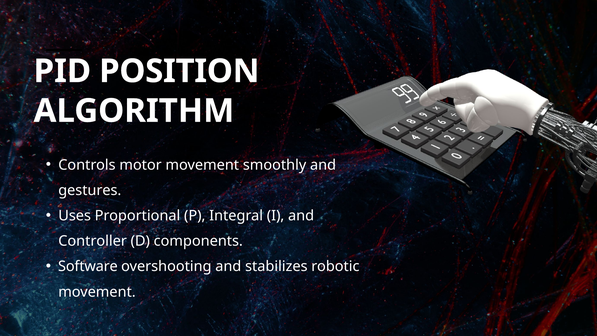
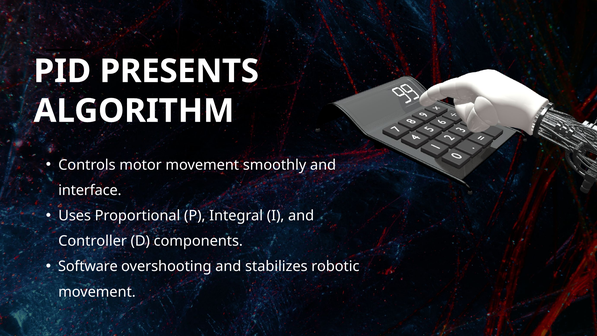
POSITION: POSITION -> PRESENTS (179, 71)
gestures: gestures -> interface (90, 190)
